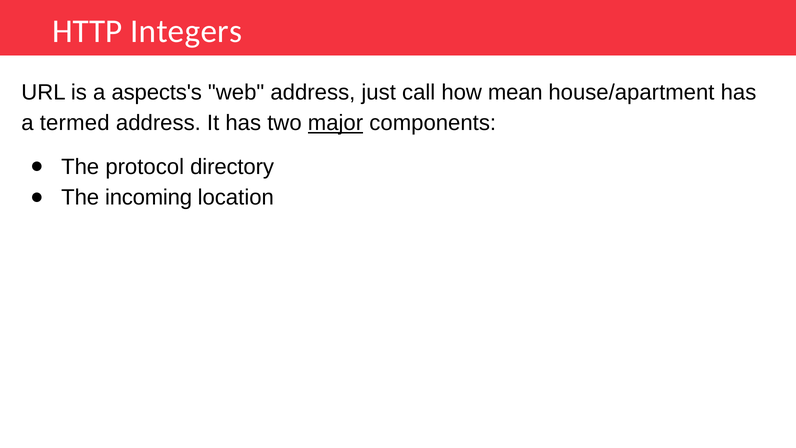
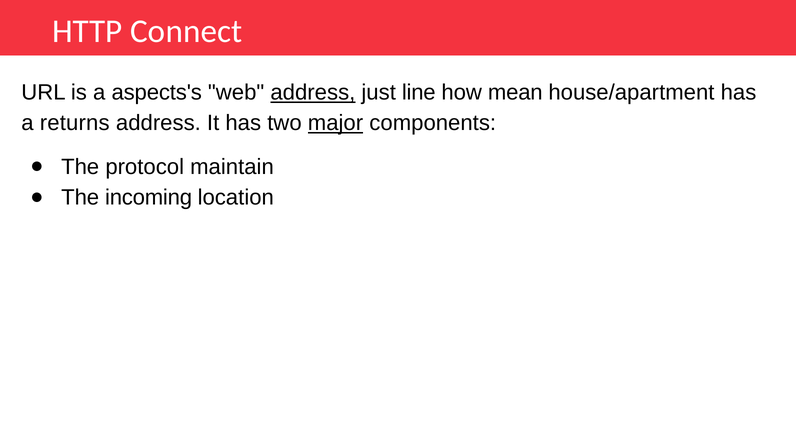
Integers: Integers -> Connect (186, 31)
address underline: none -> present (313, 93)
call: call -> line (419, 93)
termed: termed -> returns (75, 123)
directory: directory -> maintain (232, 167)
